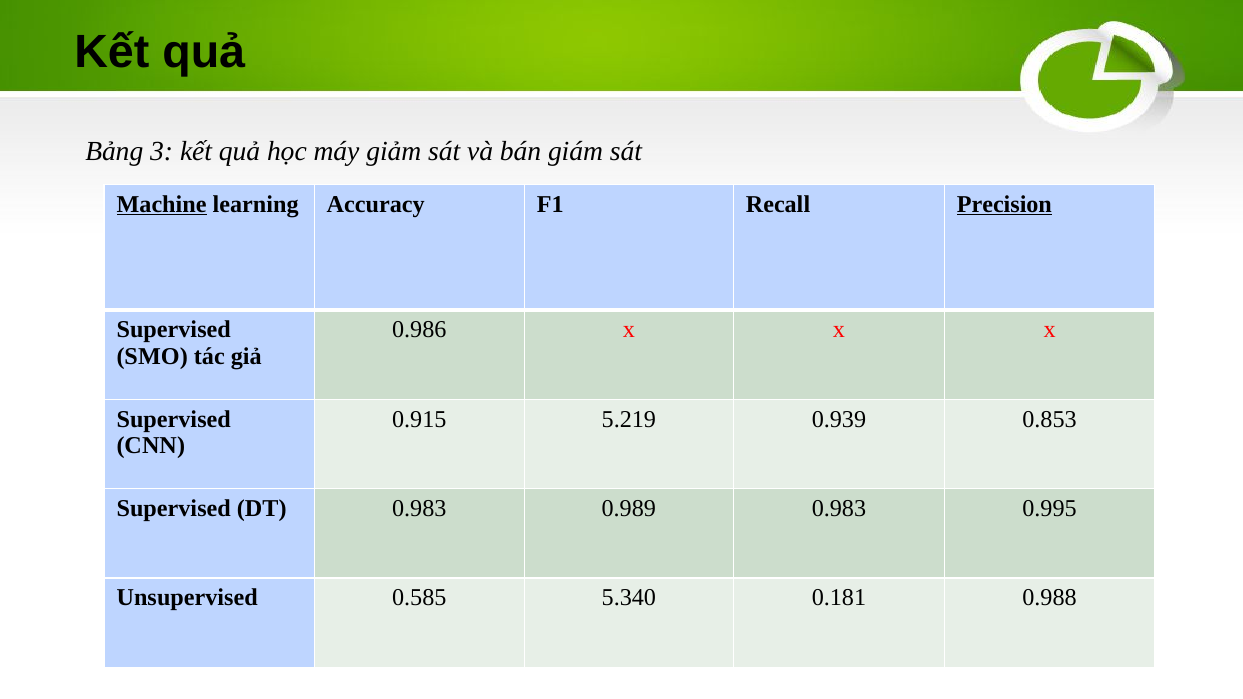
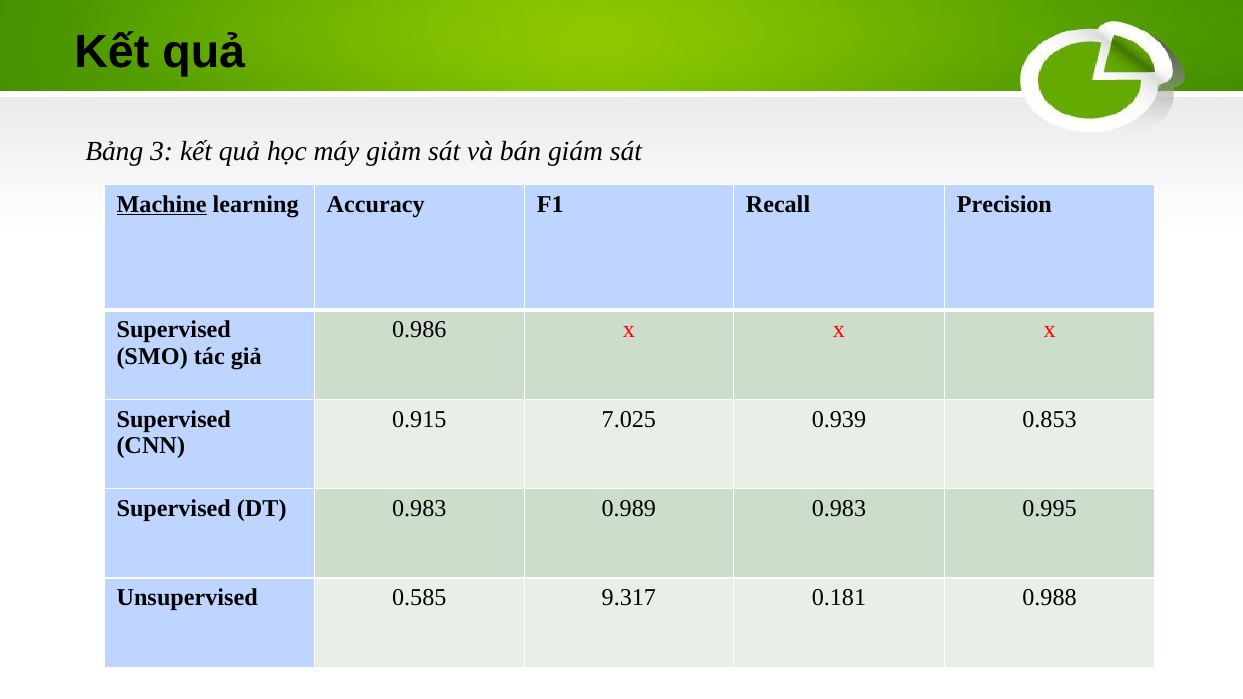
Precision underline: present -> none (1004, 204)
5.219: 5.219 -> 7.025 (629, 419)
5.340: 5.340 -> 9.317 (629, 598)
